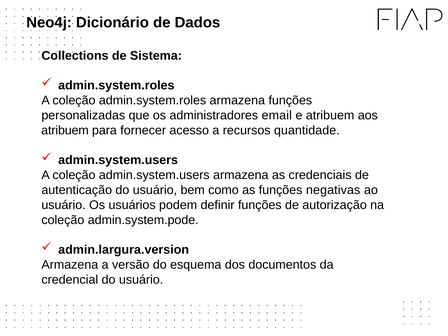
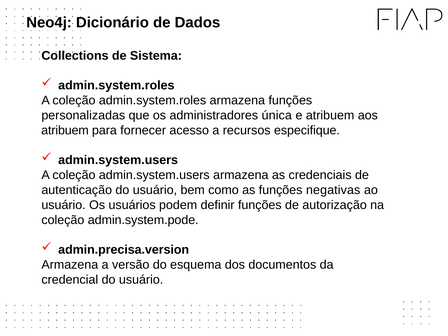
email: email -> única (277, 115)
quantidade: quantidade -> especifique (307, 130)
admin.largura.version: admin.largura.version -> admin.precisa.version (124, 250)
